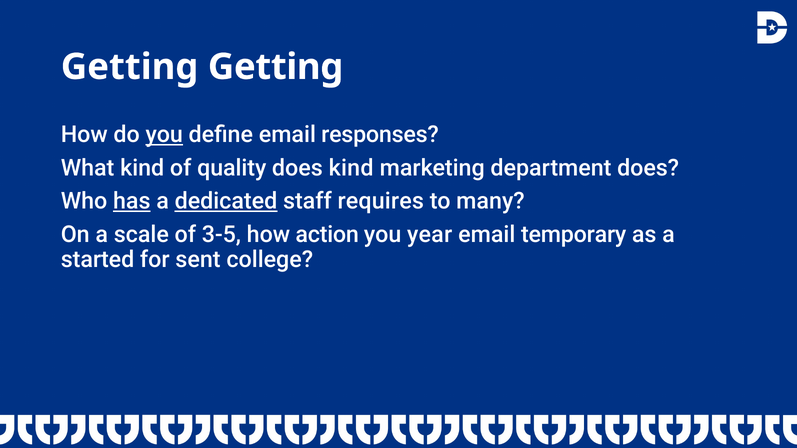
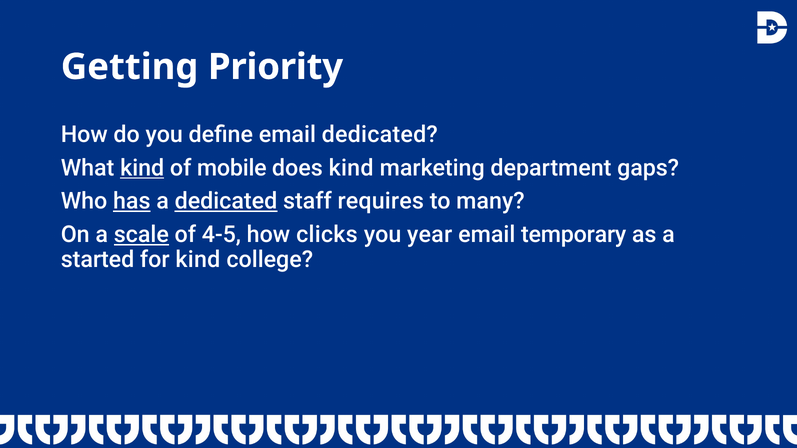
Getting Getting: Getting -> Priority (276, 67)
you underline: present -> none (164, 135)
email responses: responses -> dedicated (380, 135)
kind underline: none -> present (142, 168)
quality: quality -> mobile (232, 168)
department does: does -> gaps (648, 168)
scale underline: none -> present (141, 235)
3-5: 3-5 -> 4-5 (221, 235)
action: action -> clicks (327, 235)
for sent: sent -> kind (198, 260)
